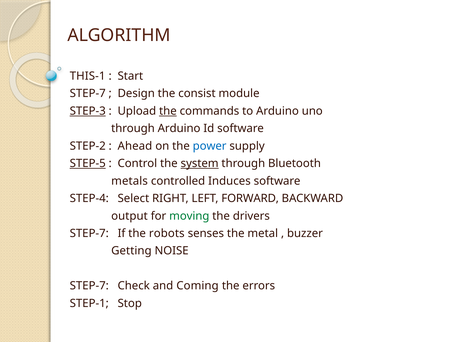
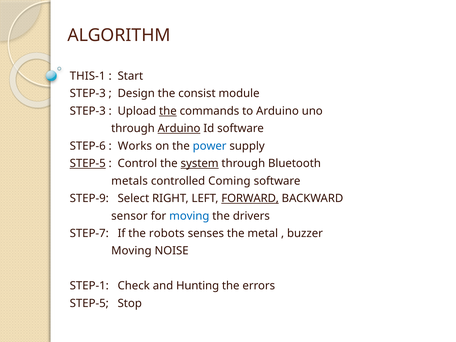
STEP-7: STEP-7 -> STEP-3 (88, 94)
STEP-3 underline: present -> none (88, 111)
Arduino underline: none -> present (179, 128)
STEP-2: STEP-2 -> STEP-6 (88, 146)
Ahead: Ahead -> Works (135, 146)
Induces: Induces -> Coming (229, 181)
STEP-4: STEP-4 -> STEP-9 (89, 198)
FORWARD underline: none -> present (250, 198)
output: output -> sensor (129, 216)
moving colour: green -> blue (189, 216)
Getting: Getting -> Moving (131, 251)
STEP-7: STEP-7 -> STEP-1 (89, 286)
Coming: Coming -> Hunting (198, 286)
STEP-1: STEP-1 -> STEP-5 (89, 303)
